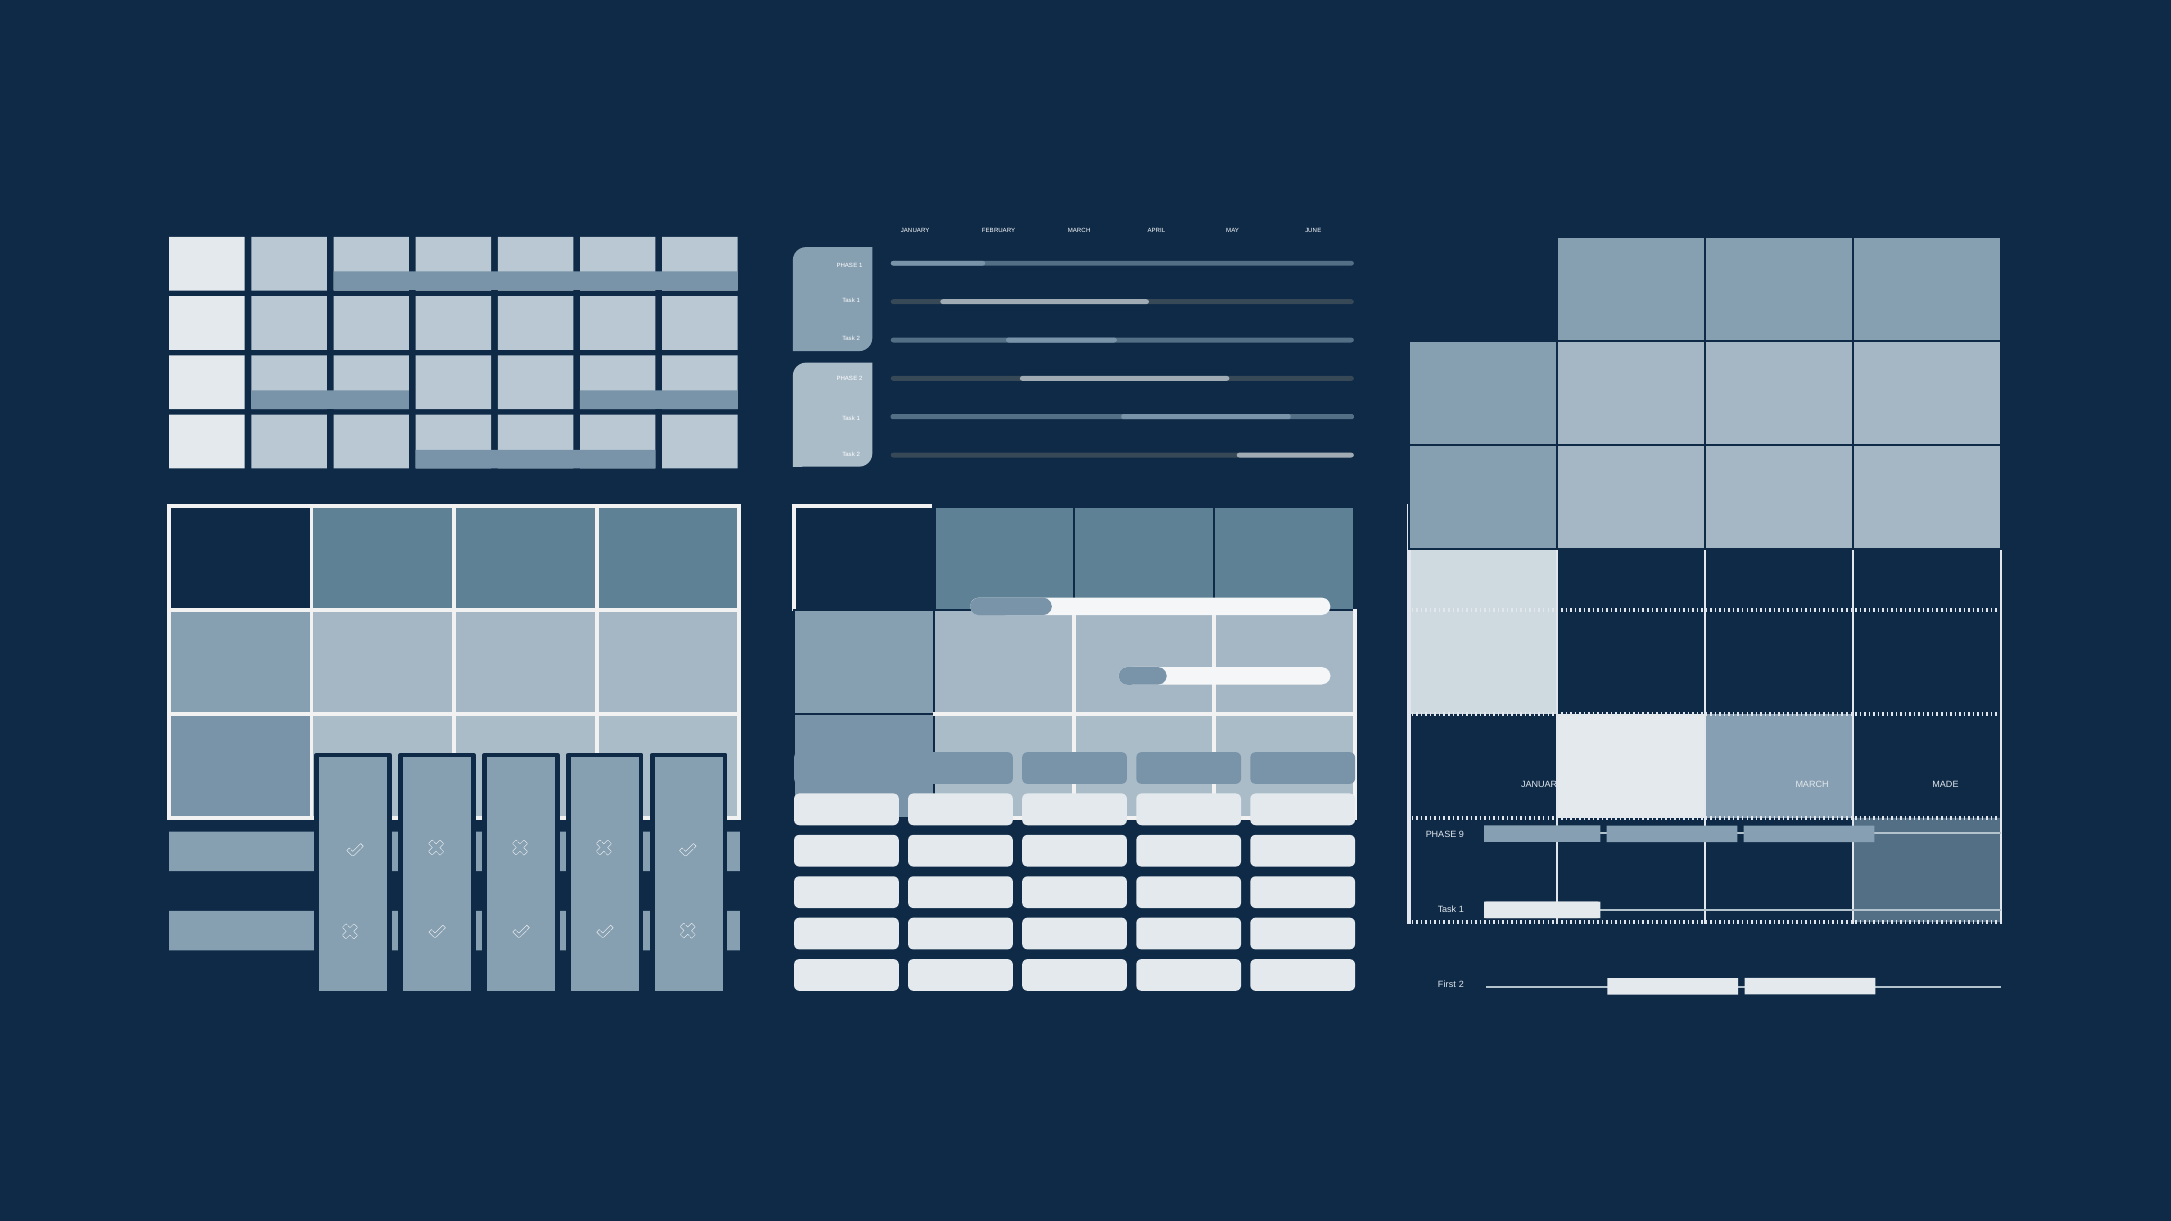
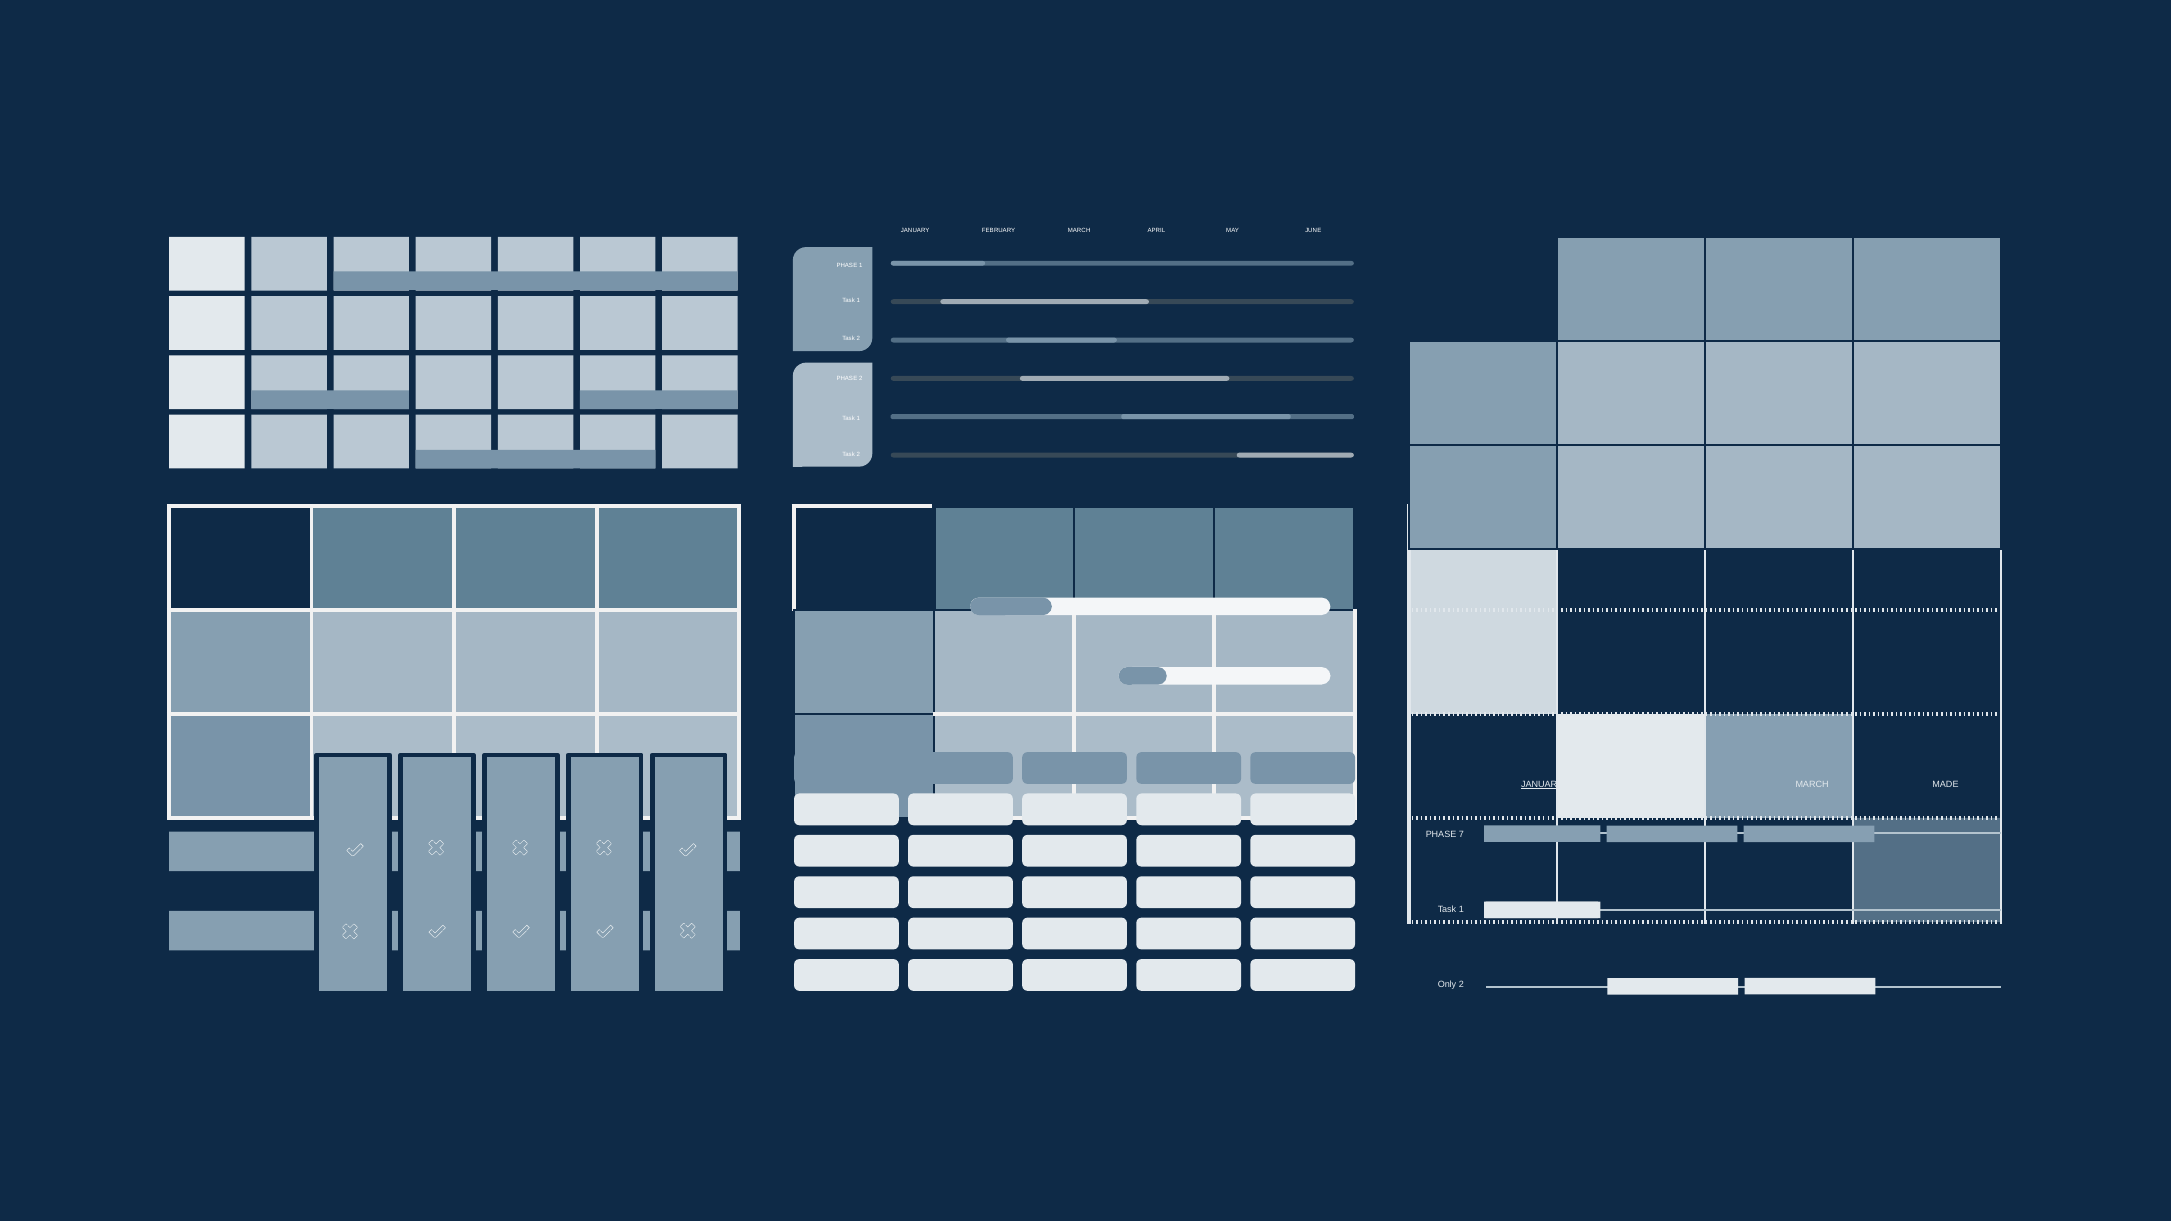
JANUARY underline: none -> present (1542, 784)
9: 9 -> 7 (1461, 834)
First: First -> Only (1447, 984)
